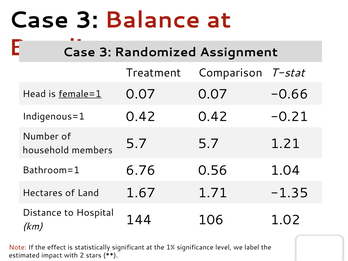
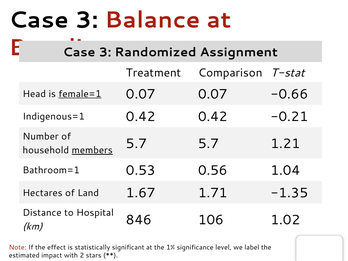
members underline: none -> present (92, 150)
6.76: 6.76 -> 0.53 (141, 170)
144: 144 -> 846 (139, 220)
